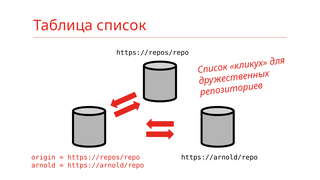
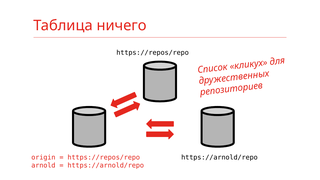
Таблица список: список -> ничего (122, 26)
